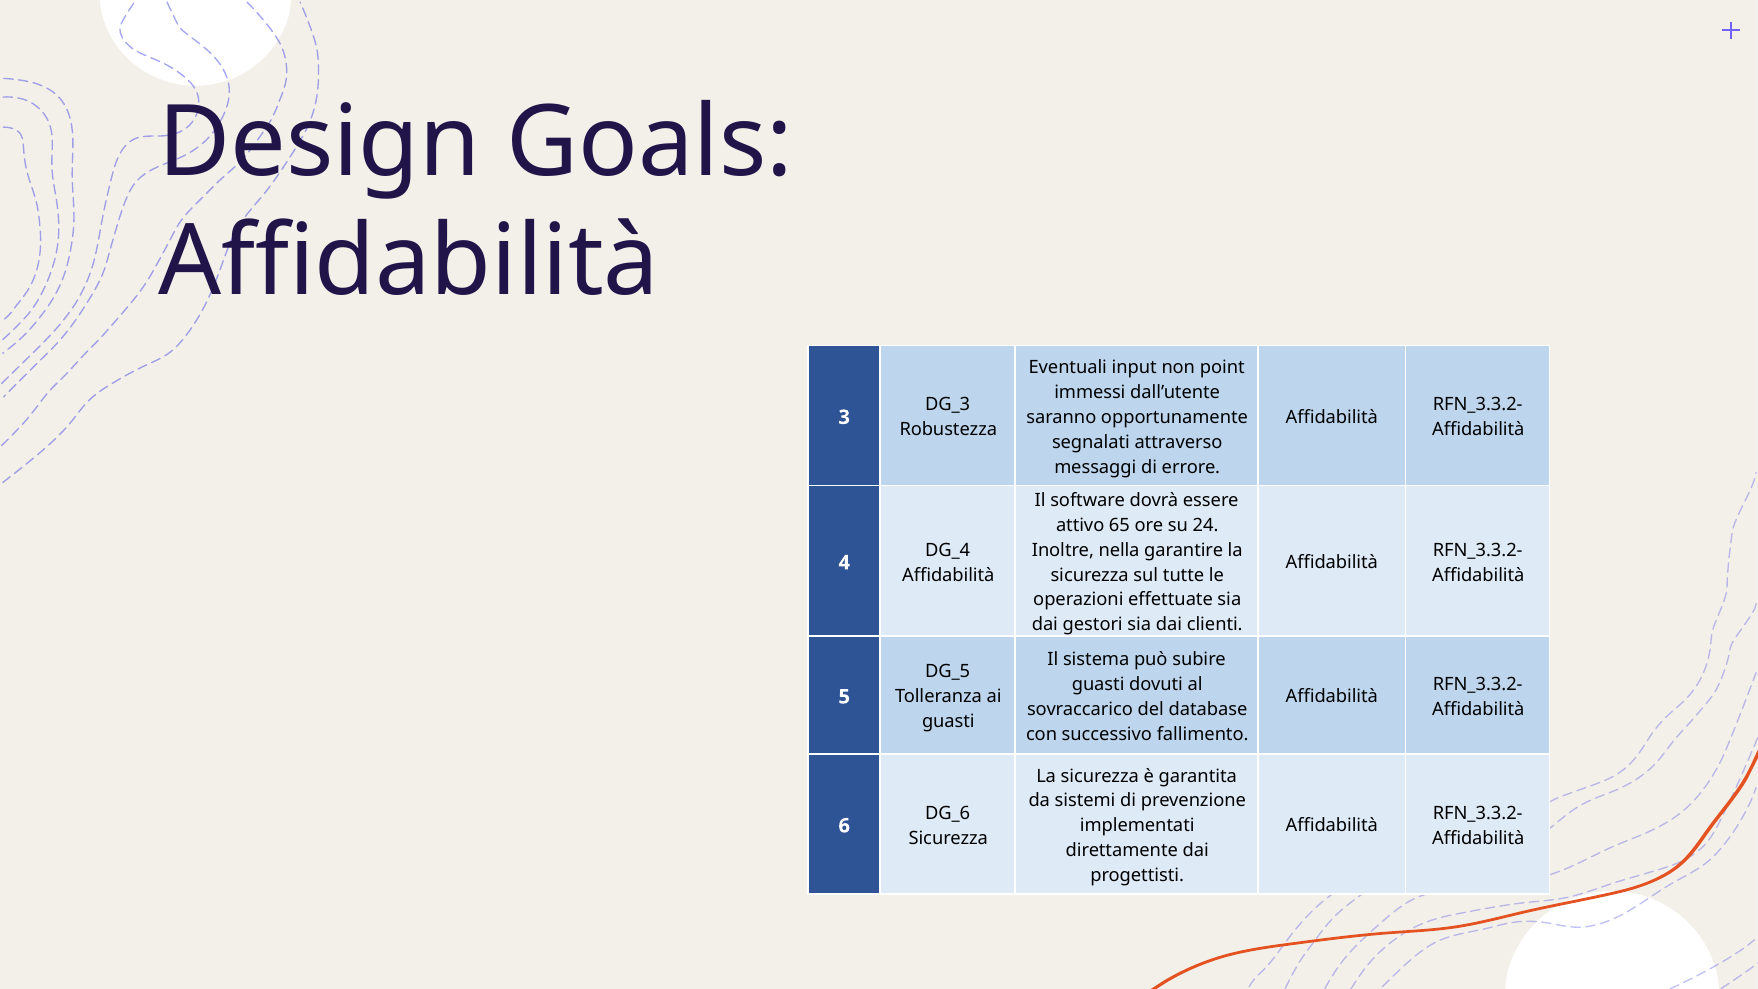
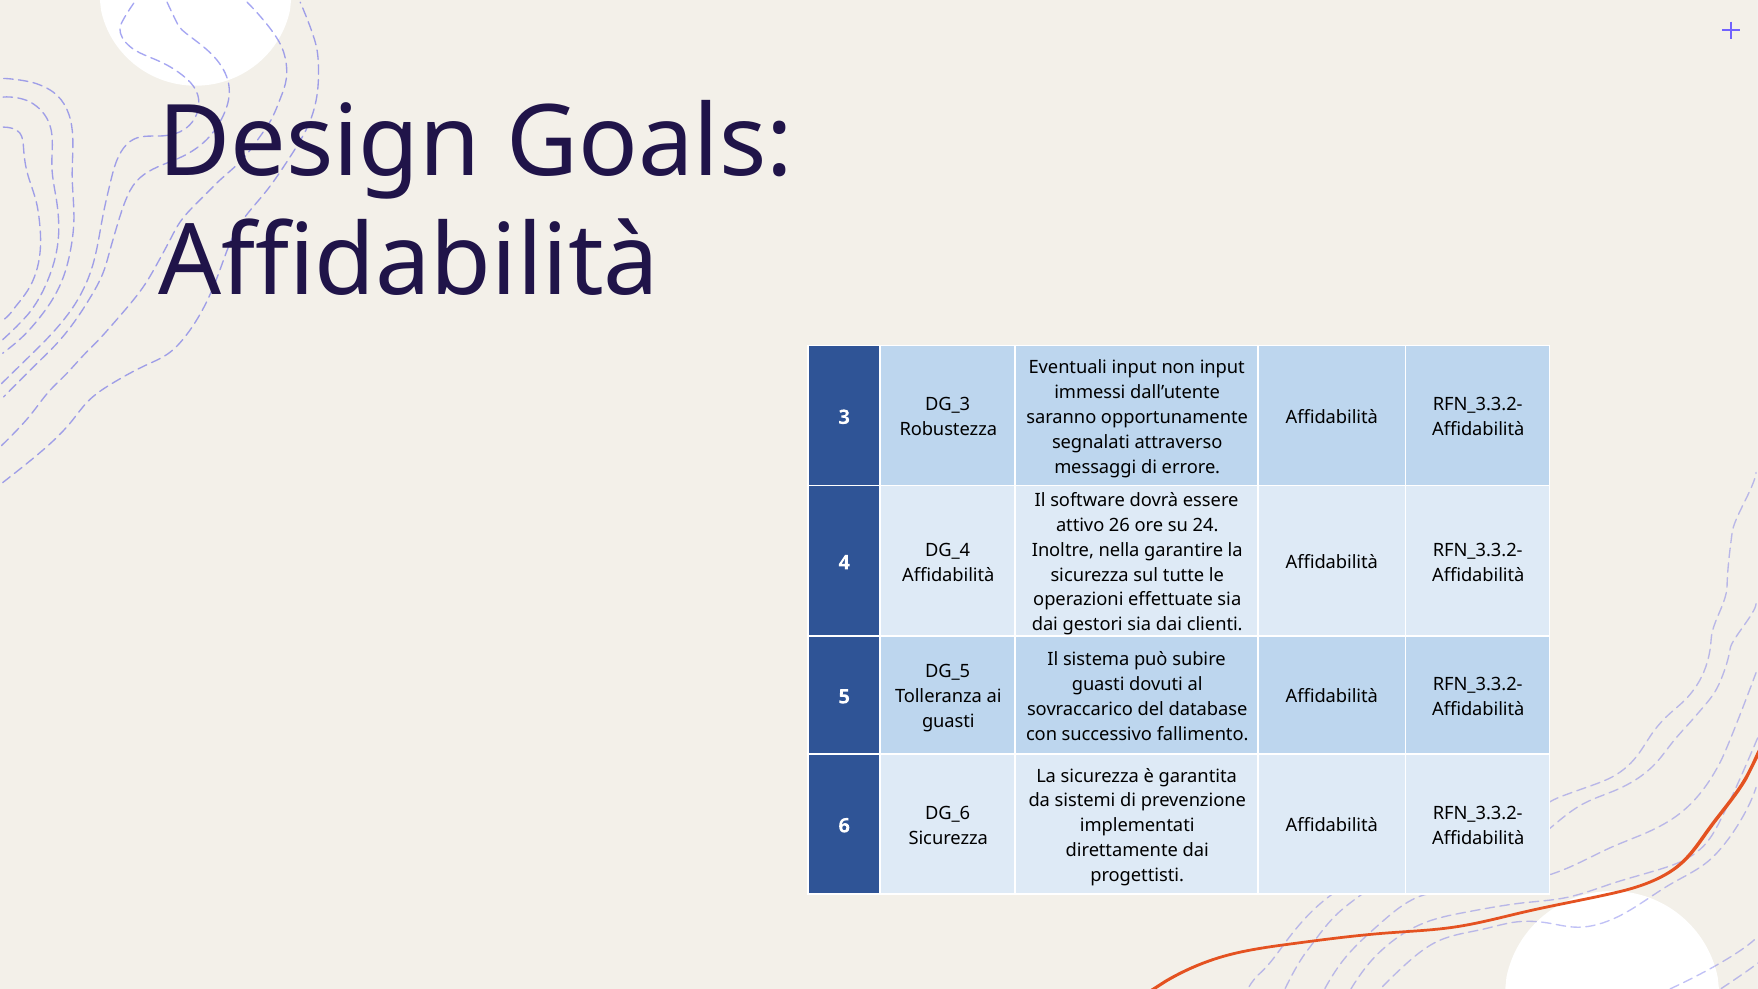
non point: point -> input (1222, 367)
65: 65 -> 26 (1119, 525)
